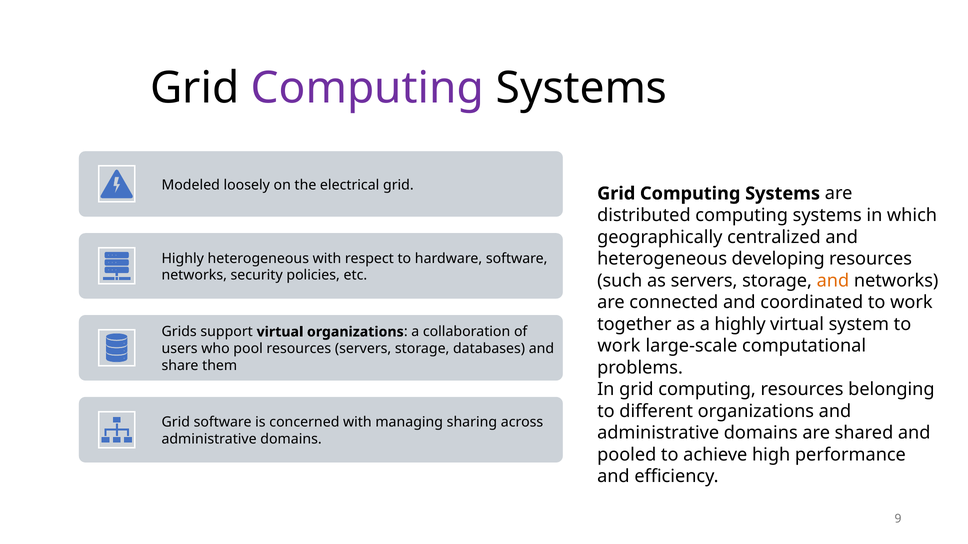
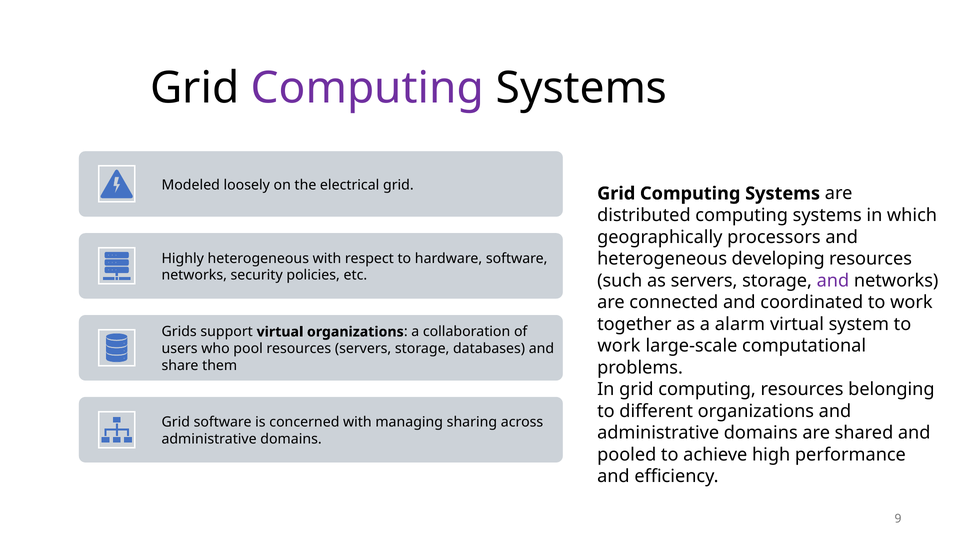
centralized: centralized -> processors (774, 237)
and colour: orange -> purple (833, 281)
a highly: highly -> alarm (740, 324)
